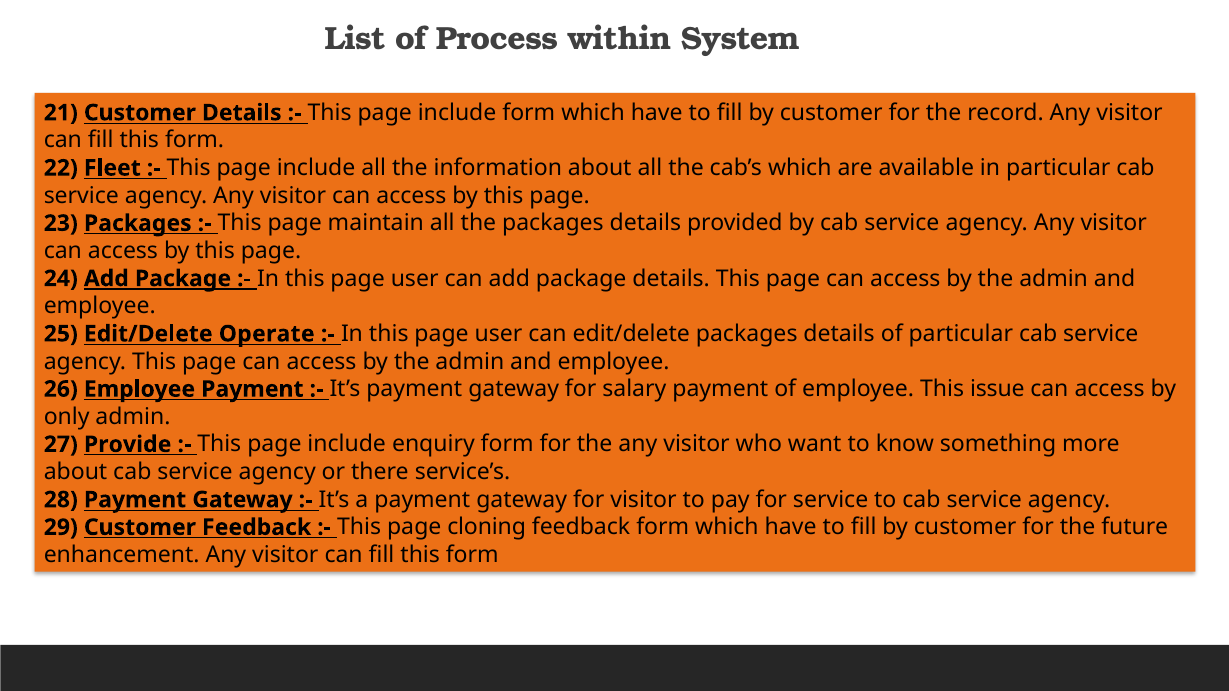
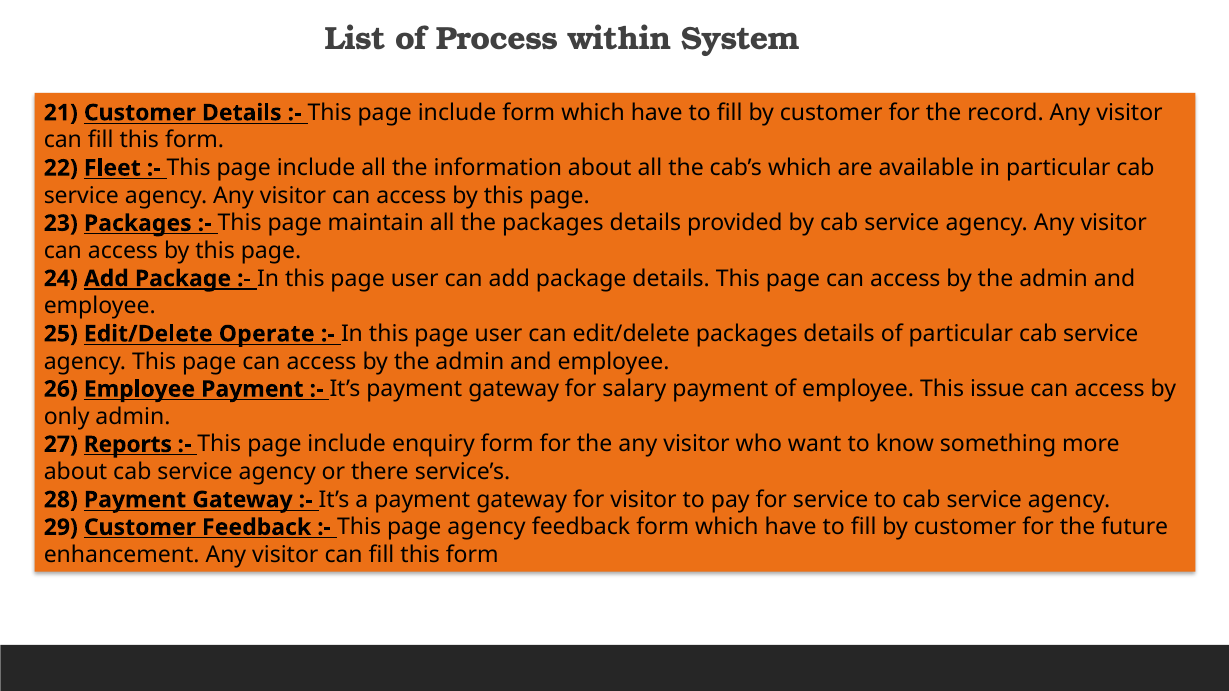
Provide: Provide -> Reports (128, 445)
page cloning: cloning -> agency (486, 528)
